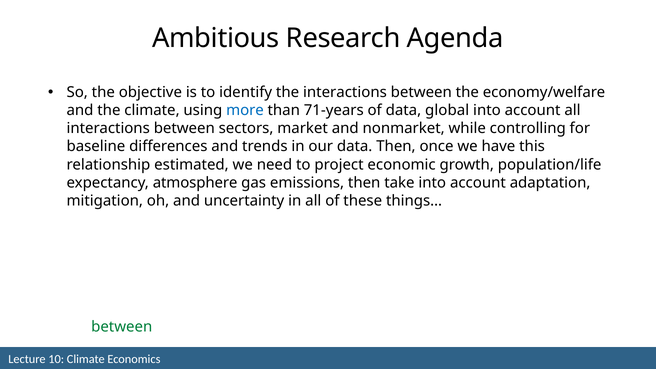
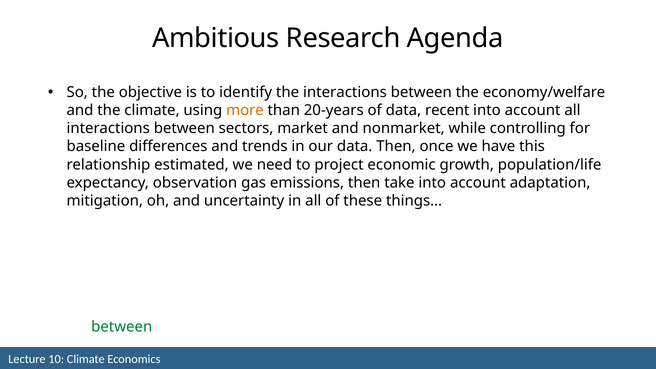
more colour: blue -> orange (245, 110)
71-years: 71-years -> 20-years (334, 110)
global: global -> recent (447, 110)
atmosphere: atmosphere -> observation (195, 183)
